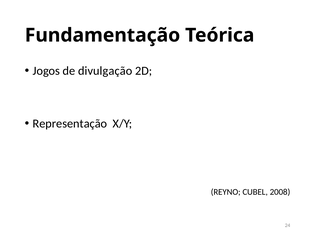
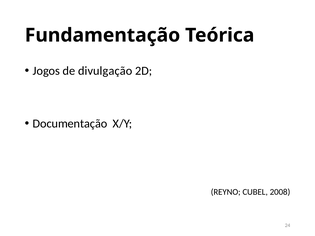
Representação: Representação -> Documentação (70, 124)
